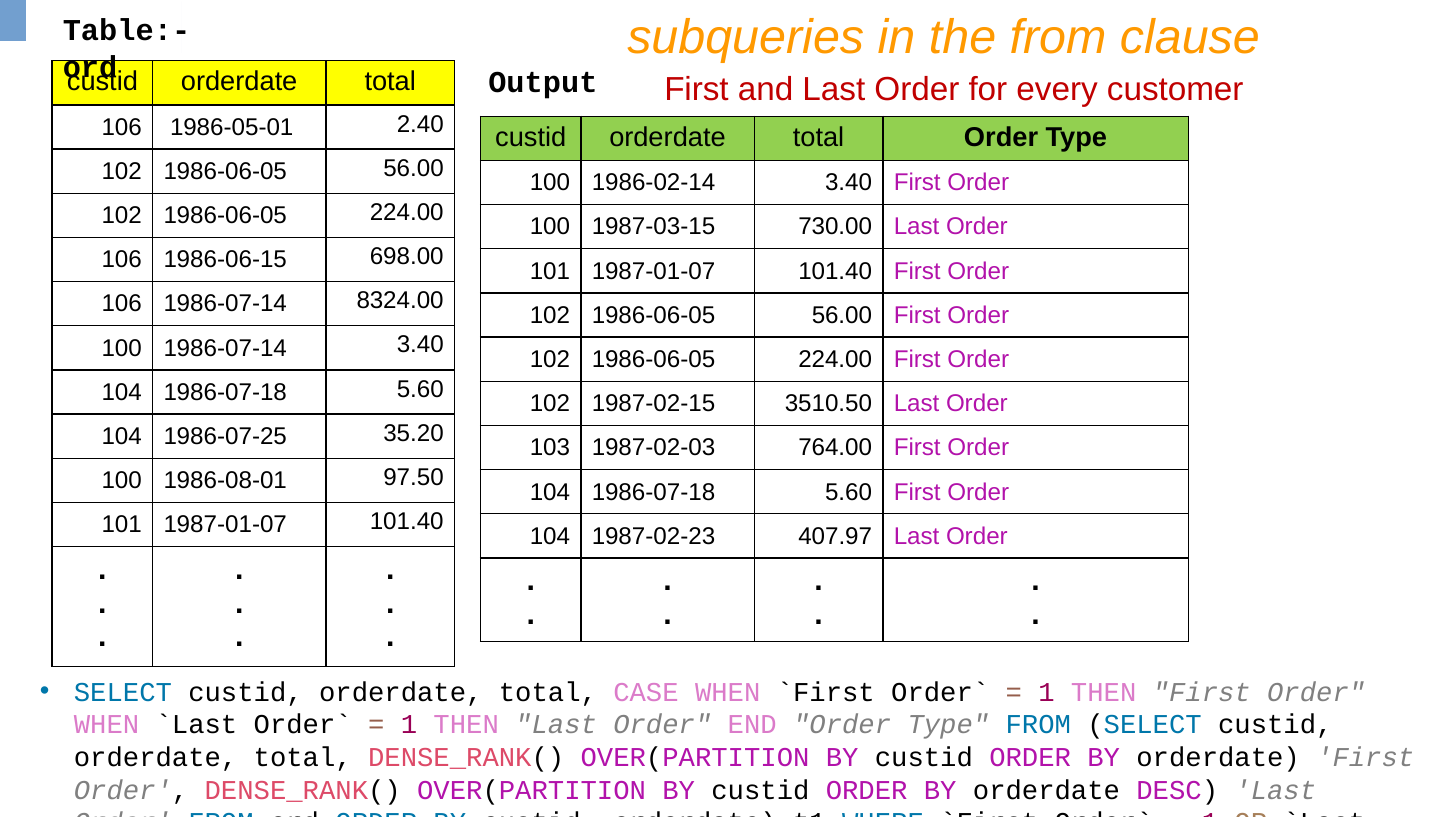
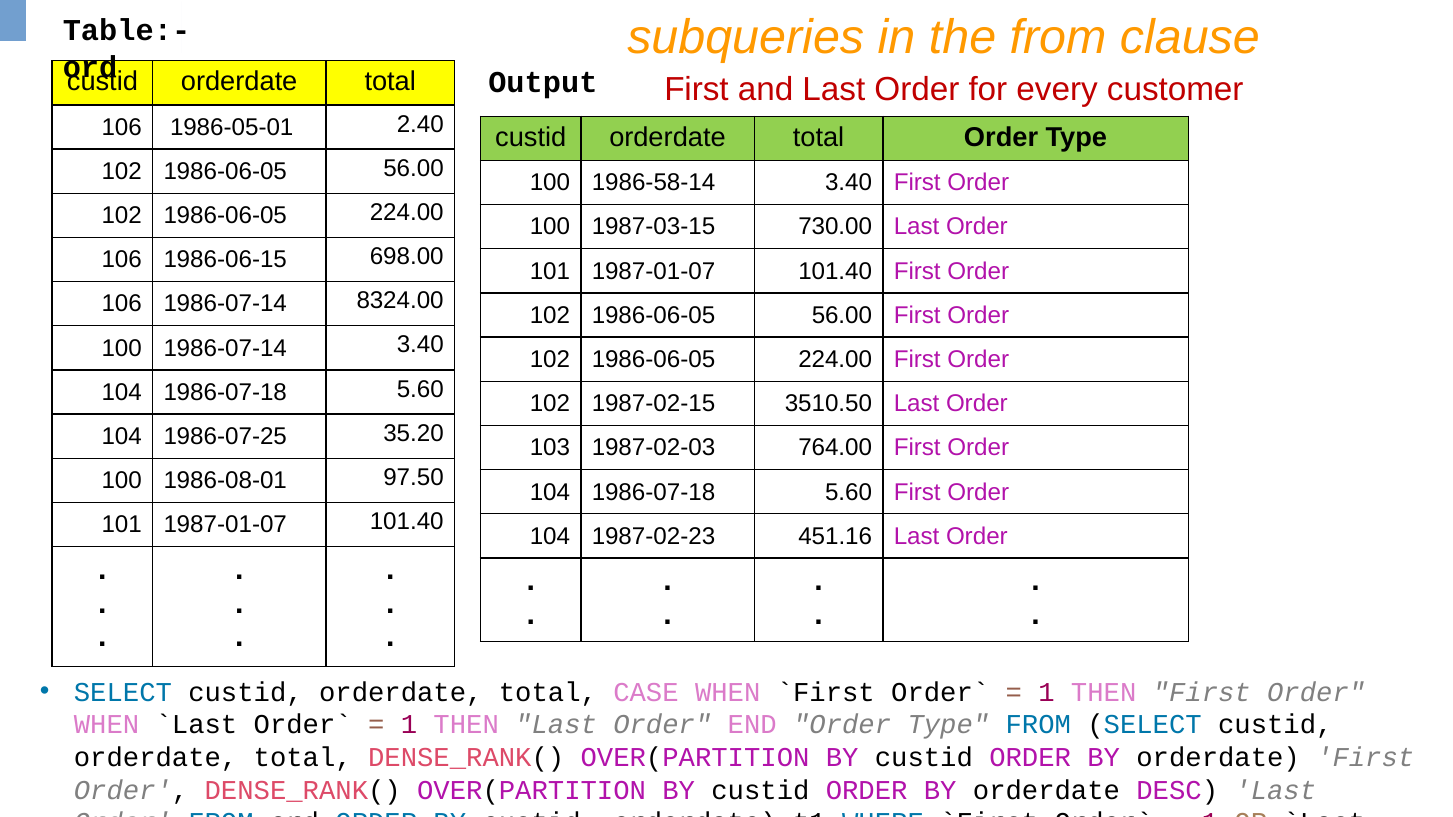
1986-02-14: 1986-02-14 -> 1986-58-14 (654, 183)
407.97: 407.97 -> 451.16 (835, 536)
